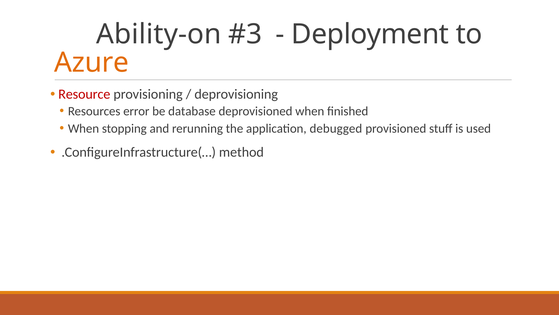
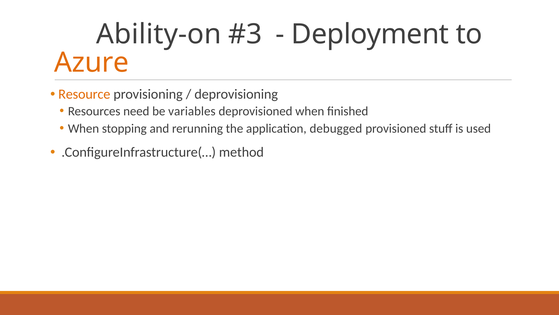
Resource colour: red -> orange (84, 94)
error: error -> need (136, 111)
database: database -> variables (192, 111)
